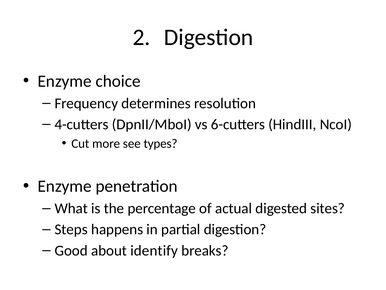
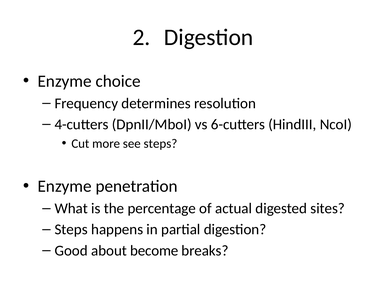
see types: types -> steps (160, 143)
identify: identify -> become (154, 250)
